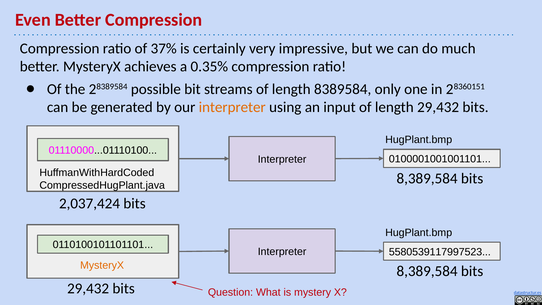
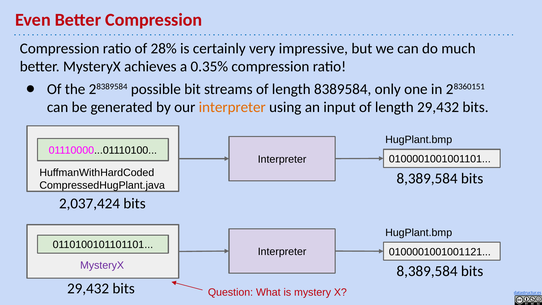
37%: 37% -> 28% (164, 49)
5580539117997523: 5580539117997523 -> 0100001001001121 (440, 252)
MysteryX colour: orange -> purple (102, 265)
